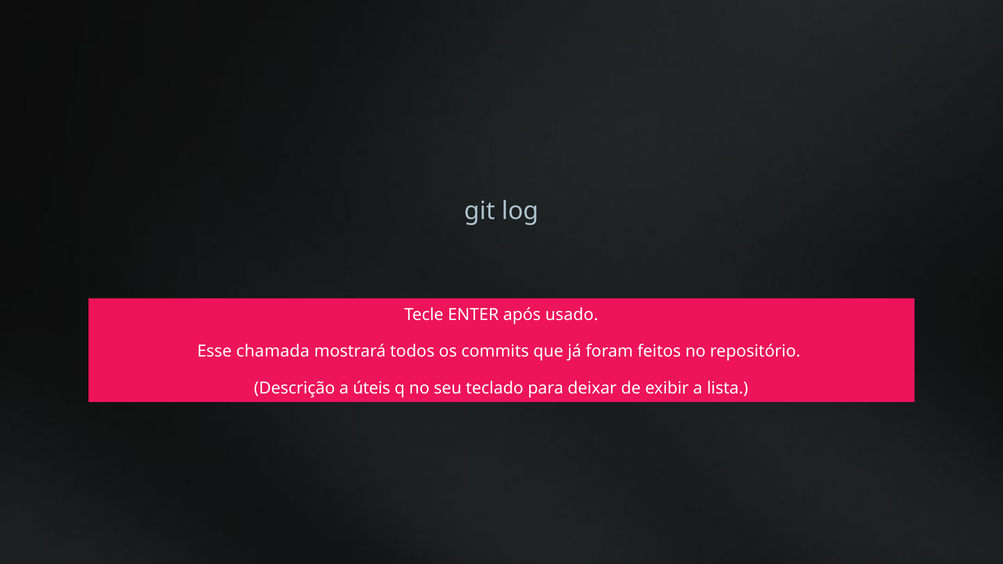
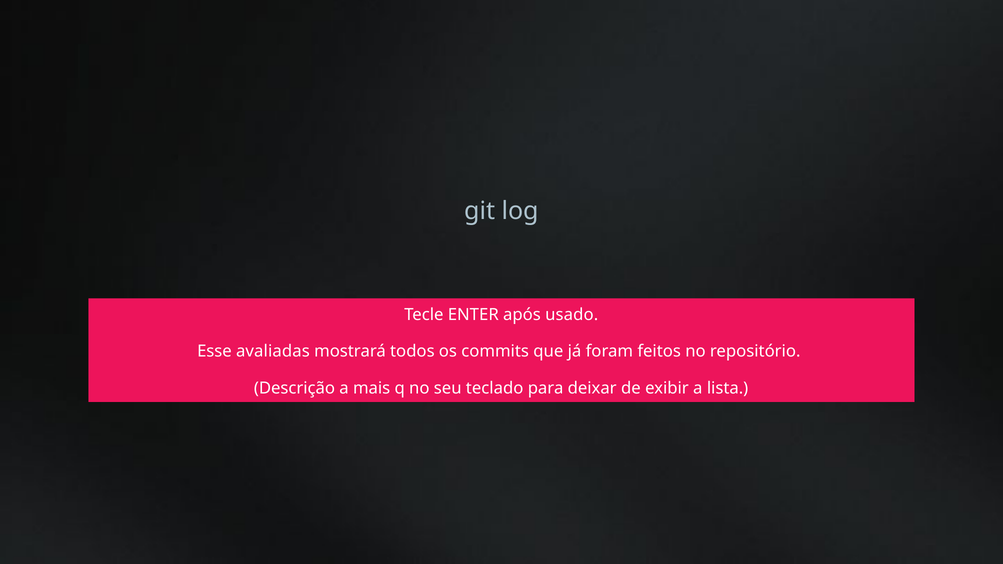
chamada: chamada -> avaliadas (273, 352)
úteis: úteis -> mais (372, 388)
